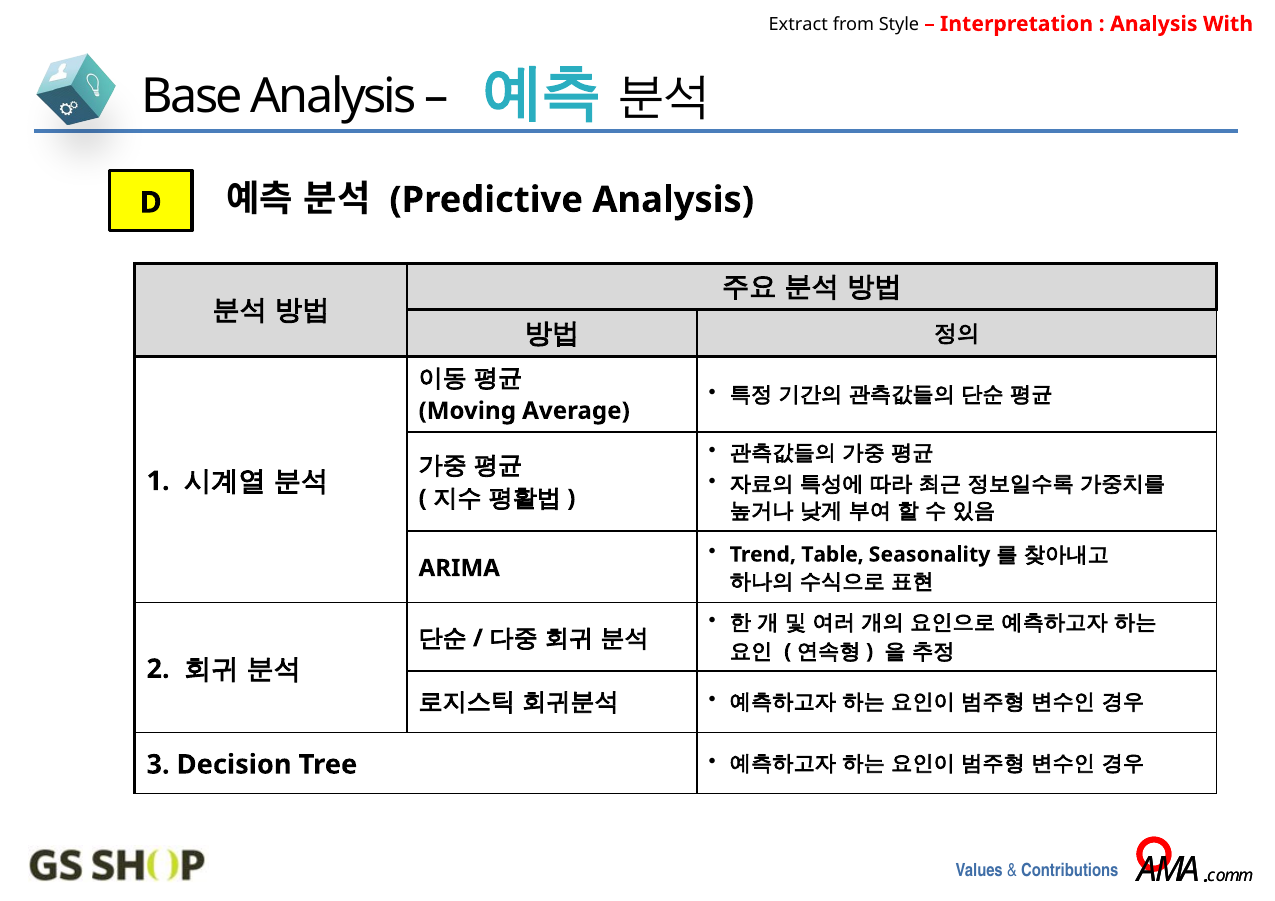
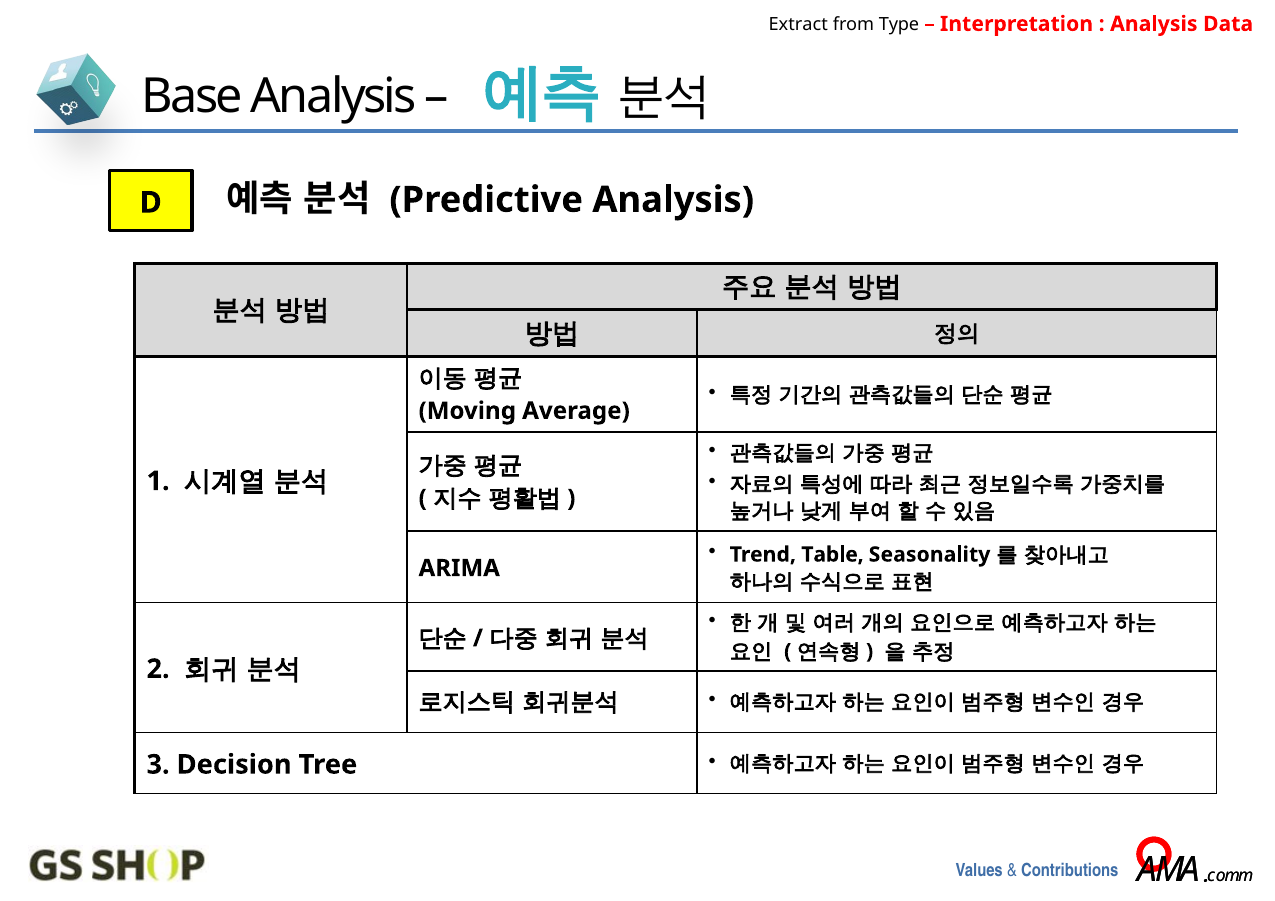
Style: Style -> Type (899, 25)
With: With -> Data (1228, 24)
